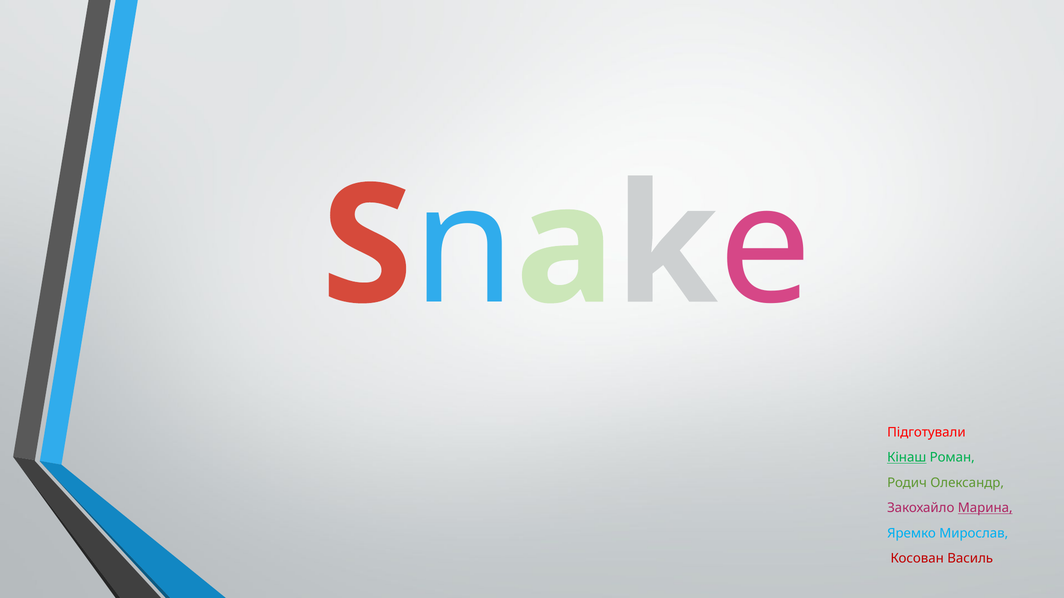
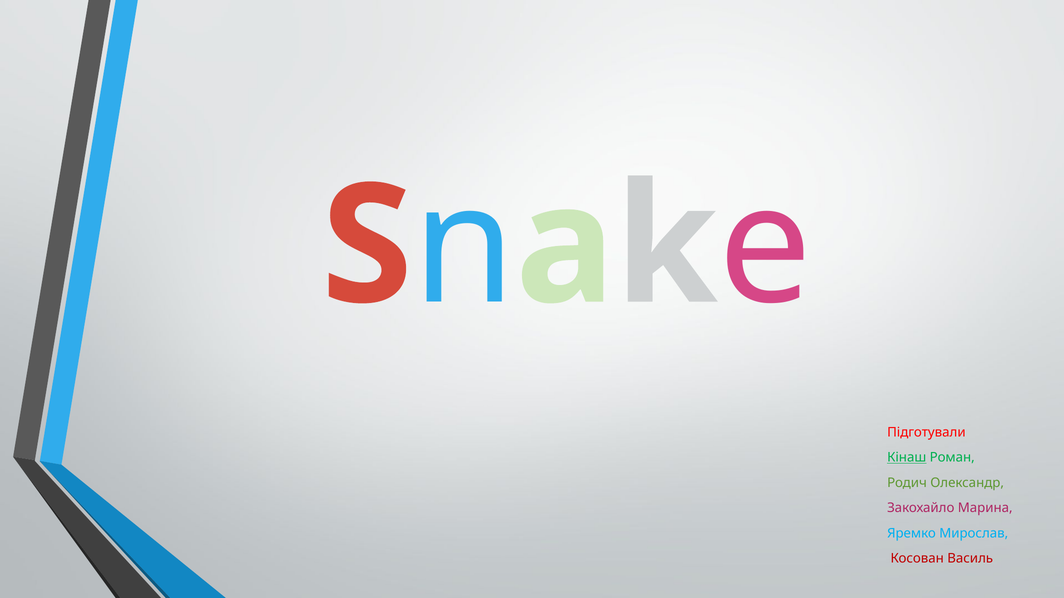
Марина underline: present -> none (985, 508)
